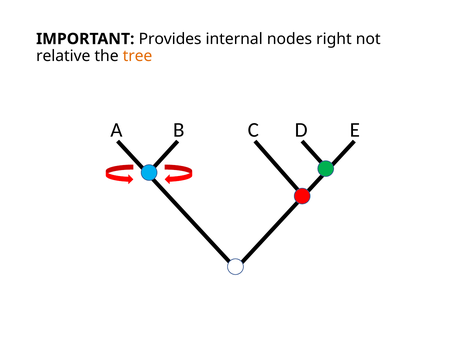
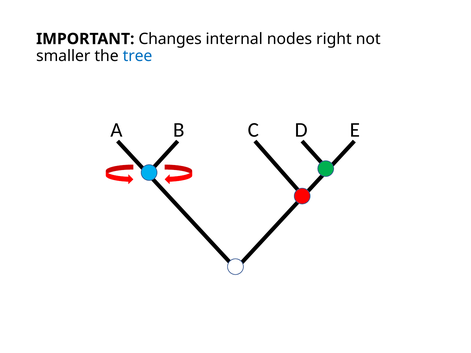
Provides: Provides -> Changes (170, 39)
relative: relative -> smaller (63, 56)
tree colour: orange -> blue (137, 56)
